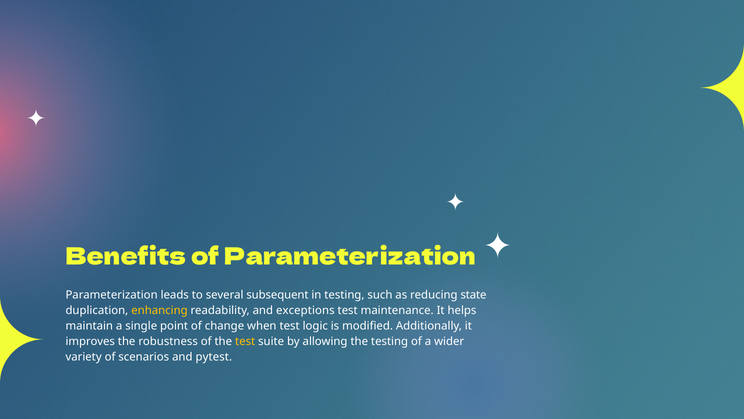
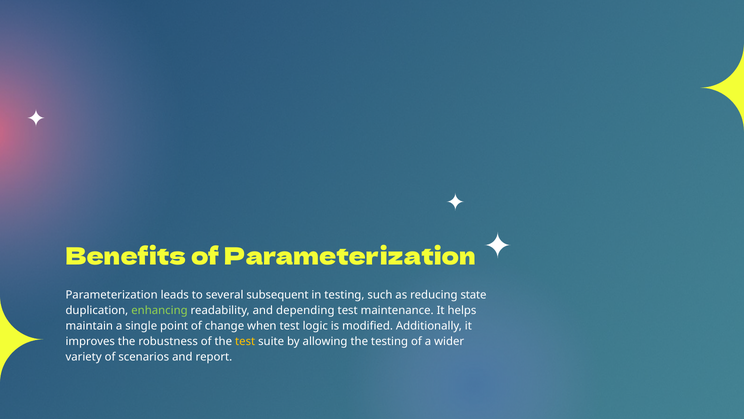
enhancing colour: yellow -> light green (159, 310)
exceptions: exceptions -> depending (305, 310)
pytest: pytest -> report (214, 357)
